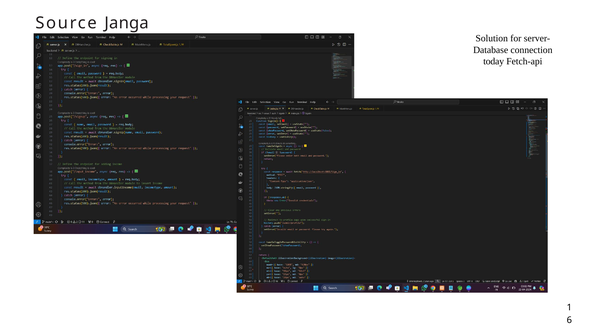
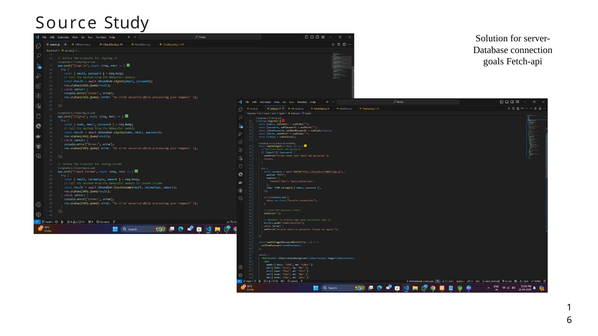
Janga: Janga -> Study (127, 23)
today: today -> goals (494, 61)
